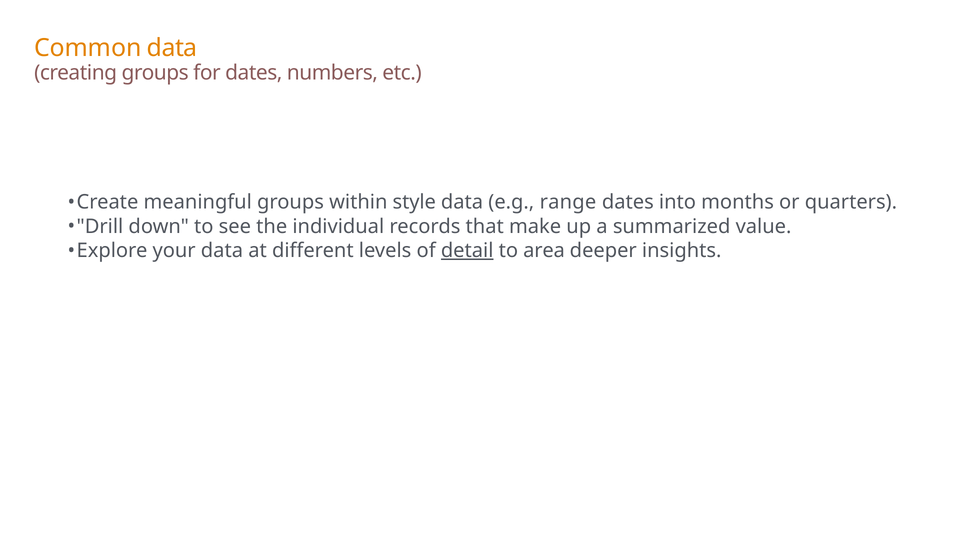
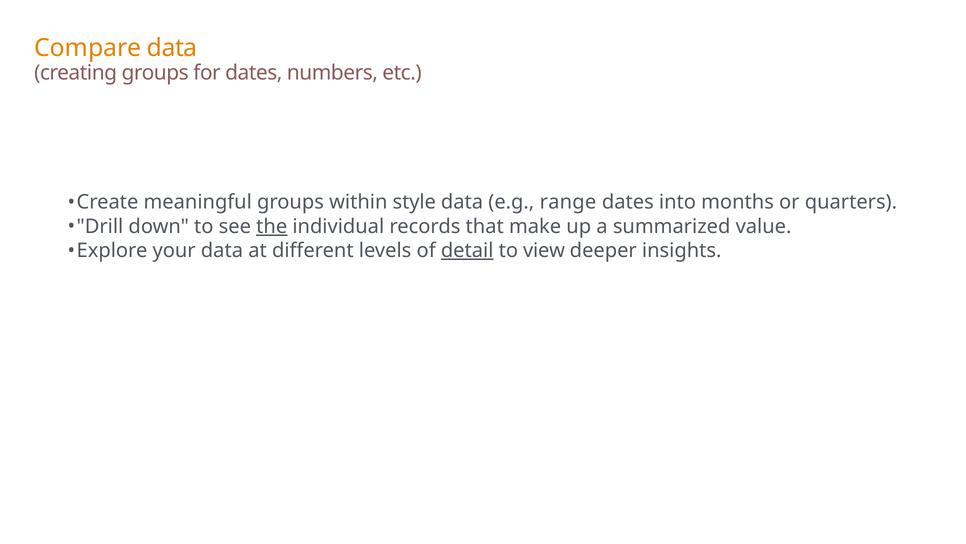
Common: Common -> Compare (88, 48)
the underline: none -> present (272, 226)
area: area -> view (544, 250)
